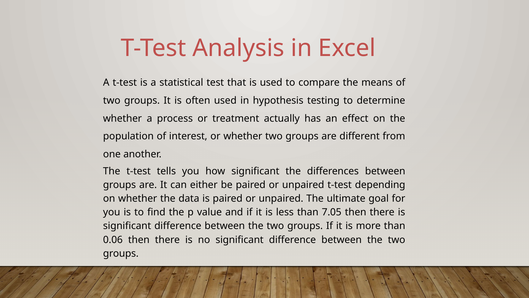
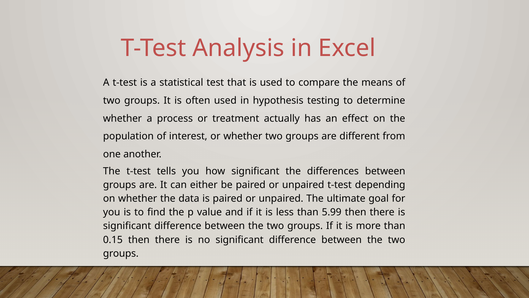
7.05: 7.05 -> 5.99 (332, 212)
0.06: 0.06 -> 0.15 (113, 239)
